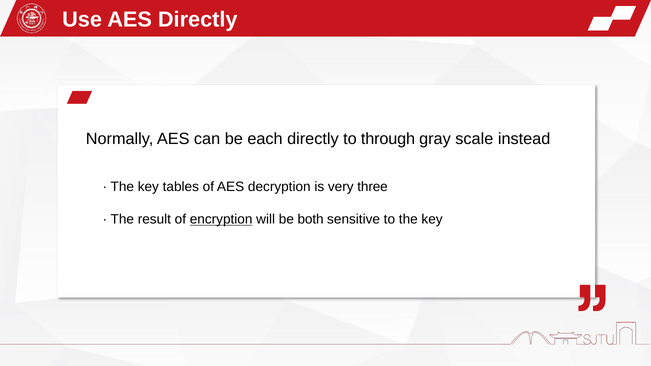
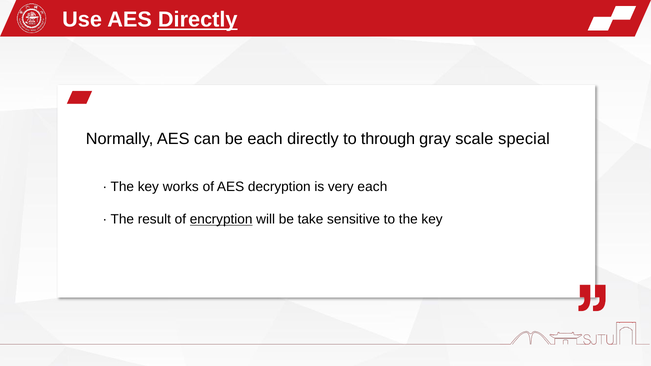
Directly underline: none -> present (198, 20)
instead: instead -> special (524, 139)
tables: tables -> works (181, 187)
very three: three -> each (372, 187)
both: both -> take (311, 219)
